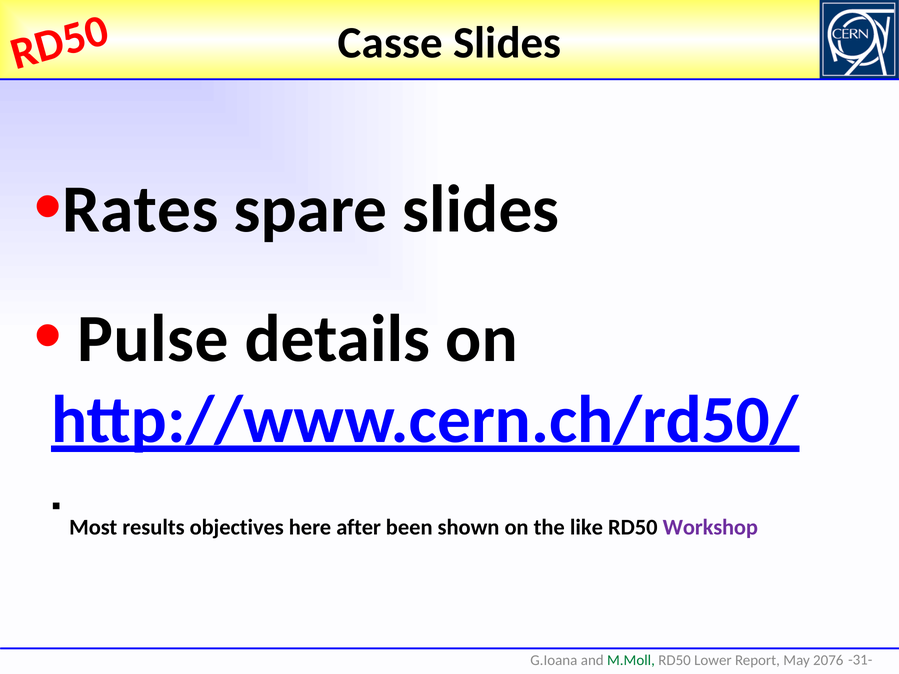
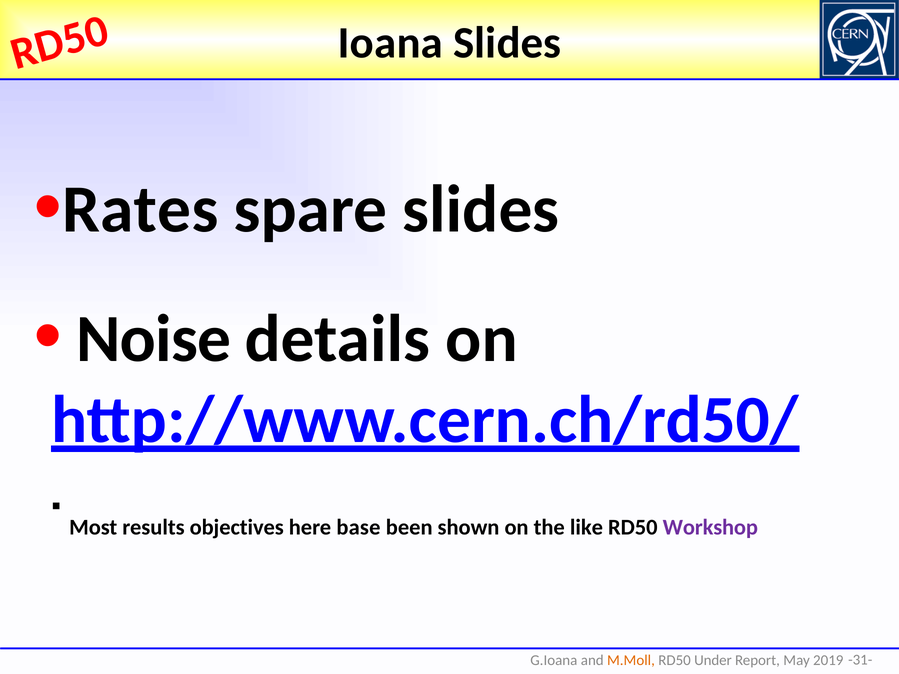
Casse: Casse -> Ioana (390, 43)
Pulse: Pulse -> Noise (154, 339)
after: after -> base (358, 528)
M.Moll colour: green -> orange (631, 660)
Lower: Lower -> Under (713, 660)
2076: 2076 -> 2019 (828, 660)
